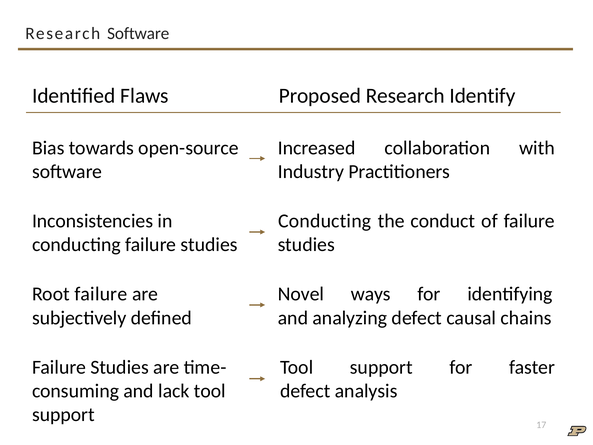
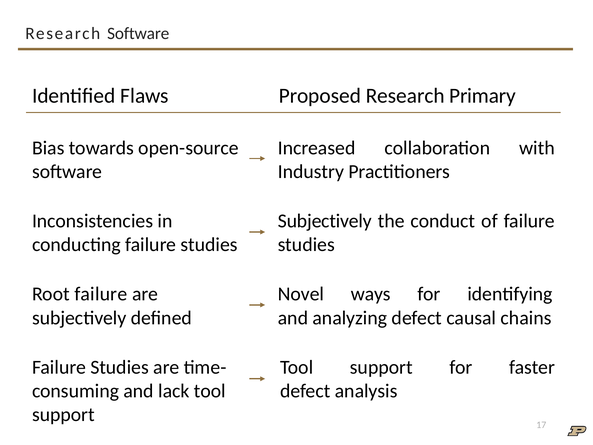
Identify: Identify -> Primary (482, 96)
Conducting: Conducting -> Subjectively (325, 221)
